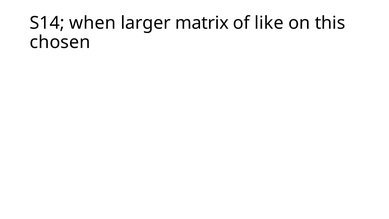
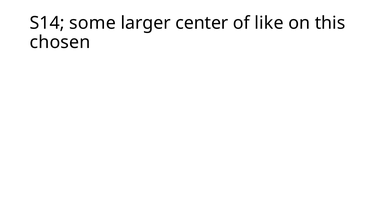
when: when -> some (93, 23)
matrix: matrix -> center (202, 23)
